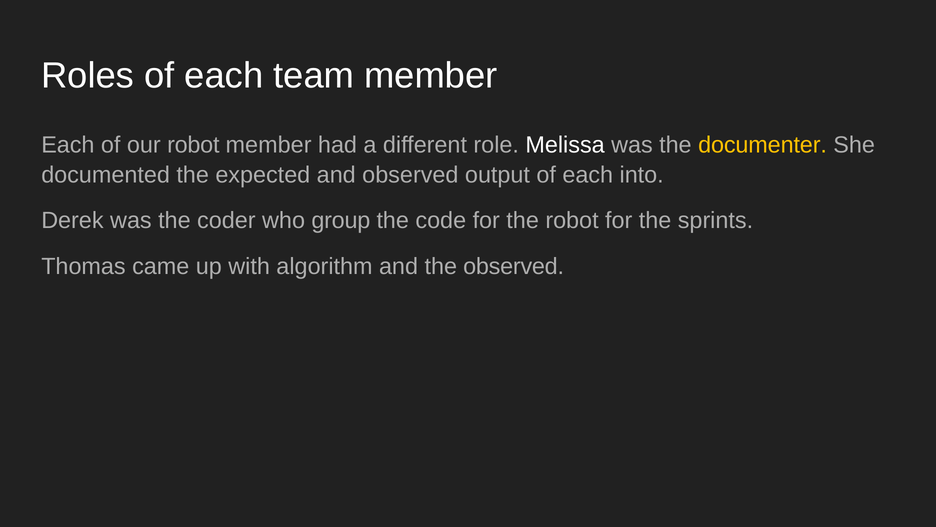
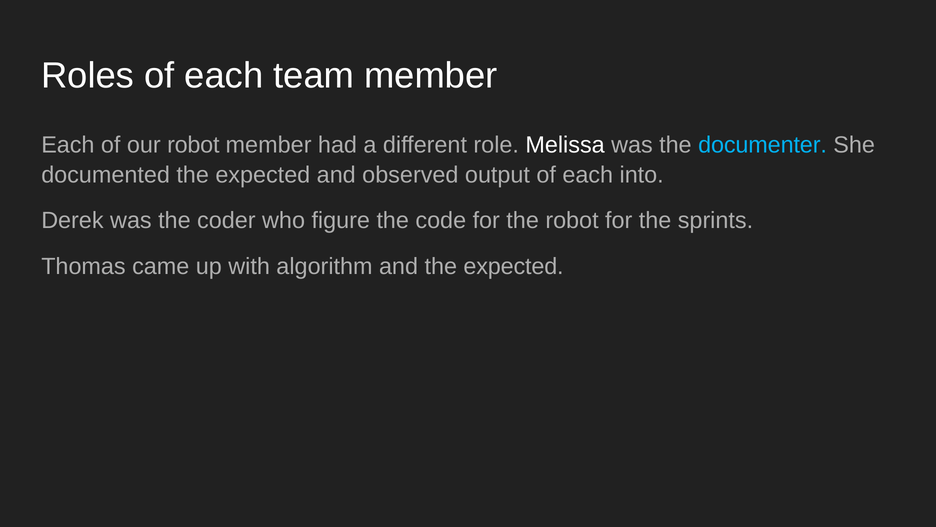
documenter colour: yellow -> light blue (763, 145)
group: group -> figure (341, 221)
and the observed: observed -> expected (514, 266)
